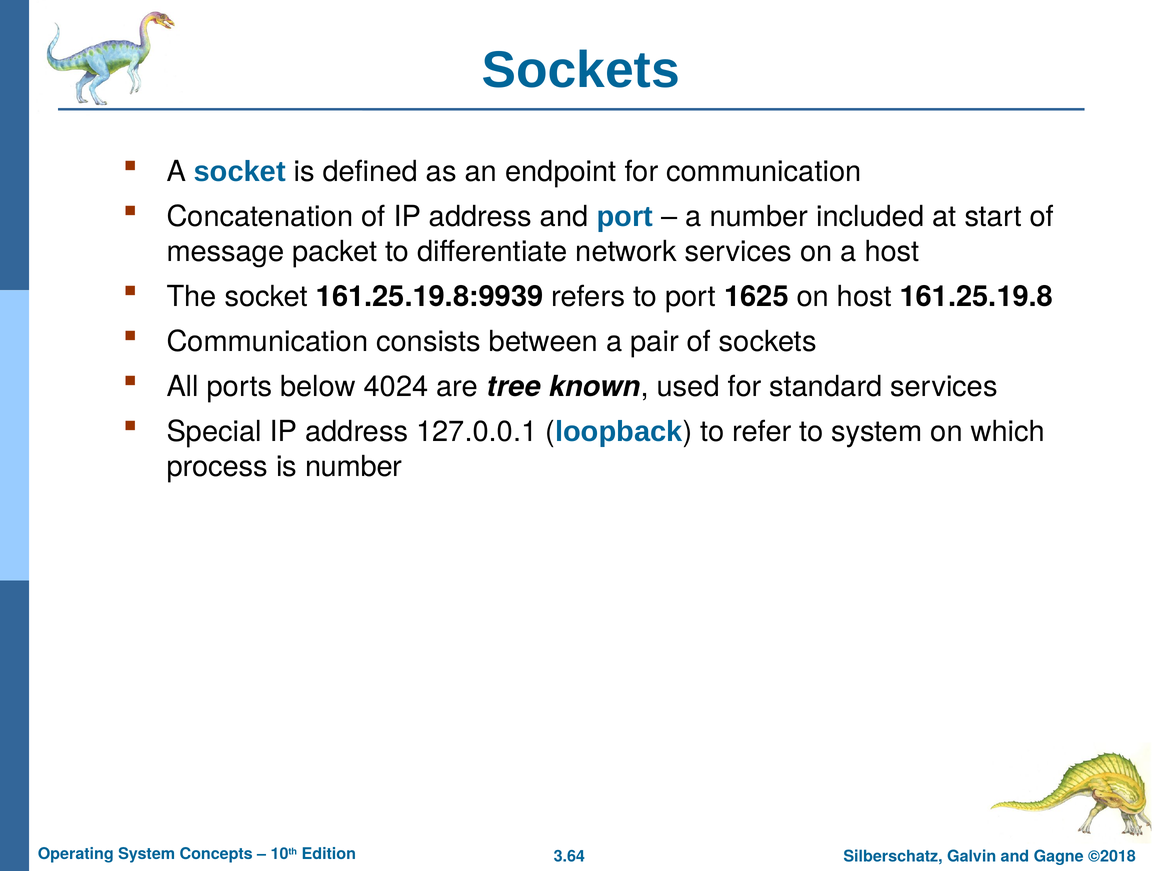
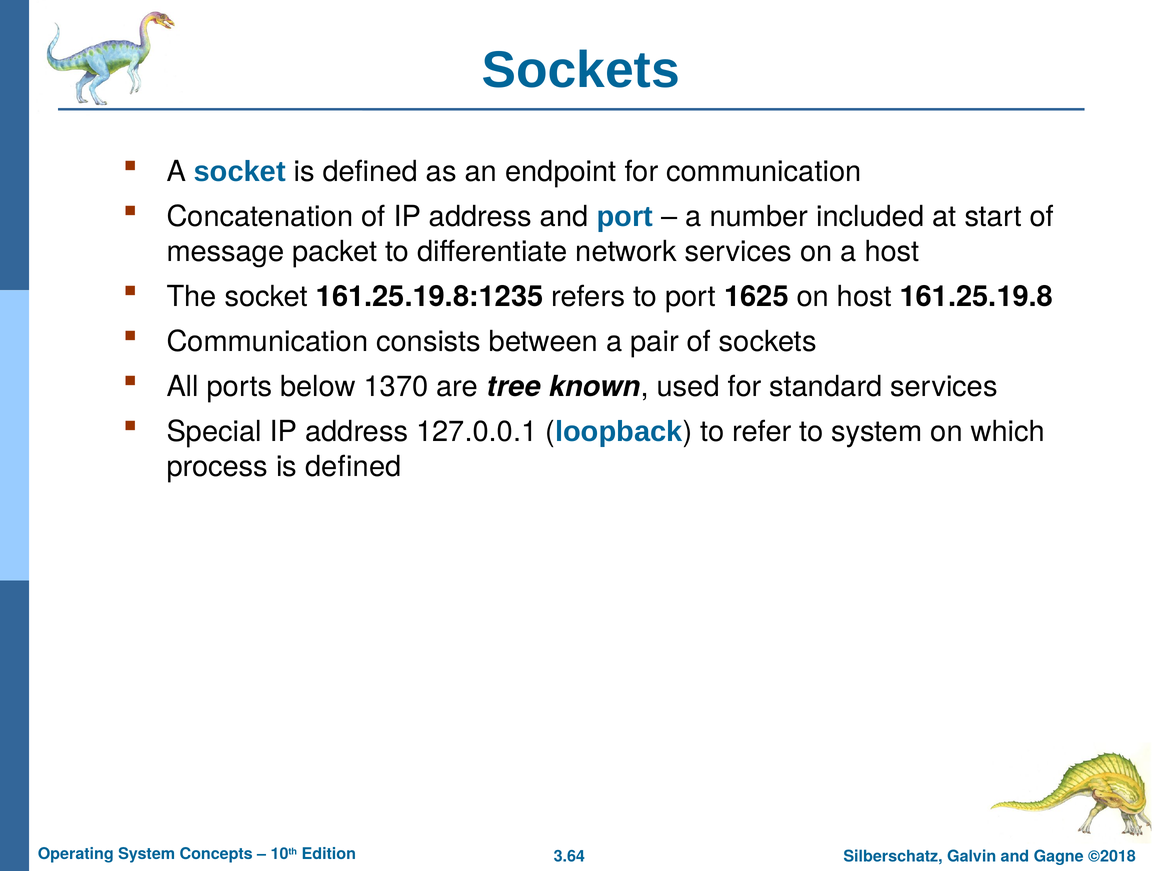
161.25.19.8:9939: 161.25.19.8:9939 -> 161.25.19.8:1235 (430, 297)
4024: 4024 -> 1370 (396, 387)
process is number: number -> defined (353, 467)
